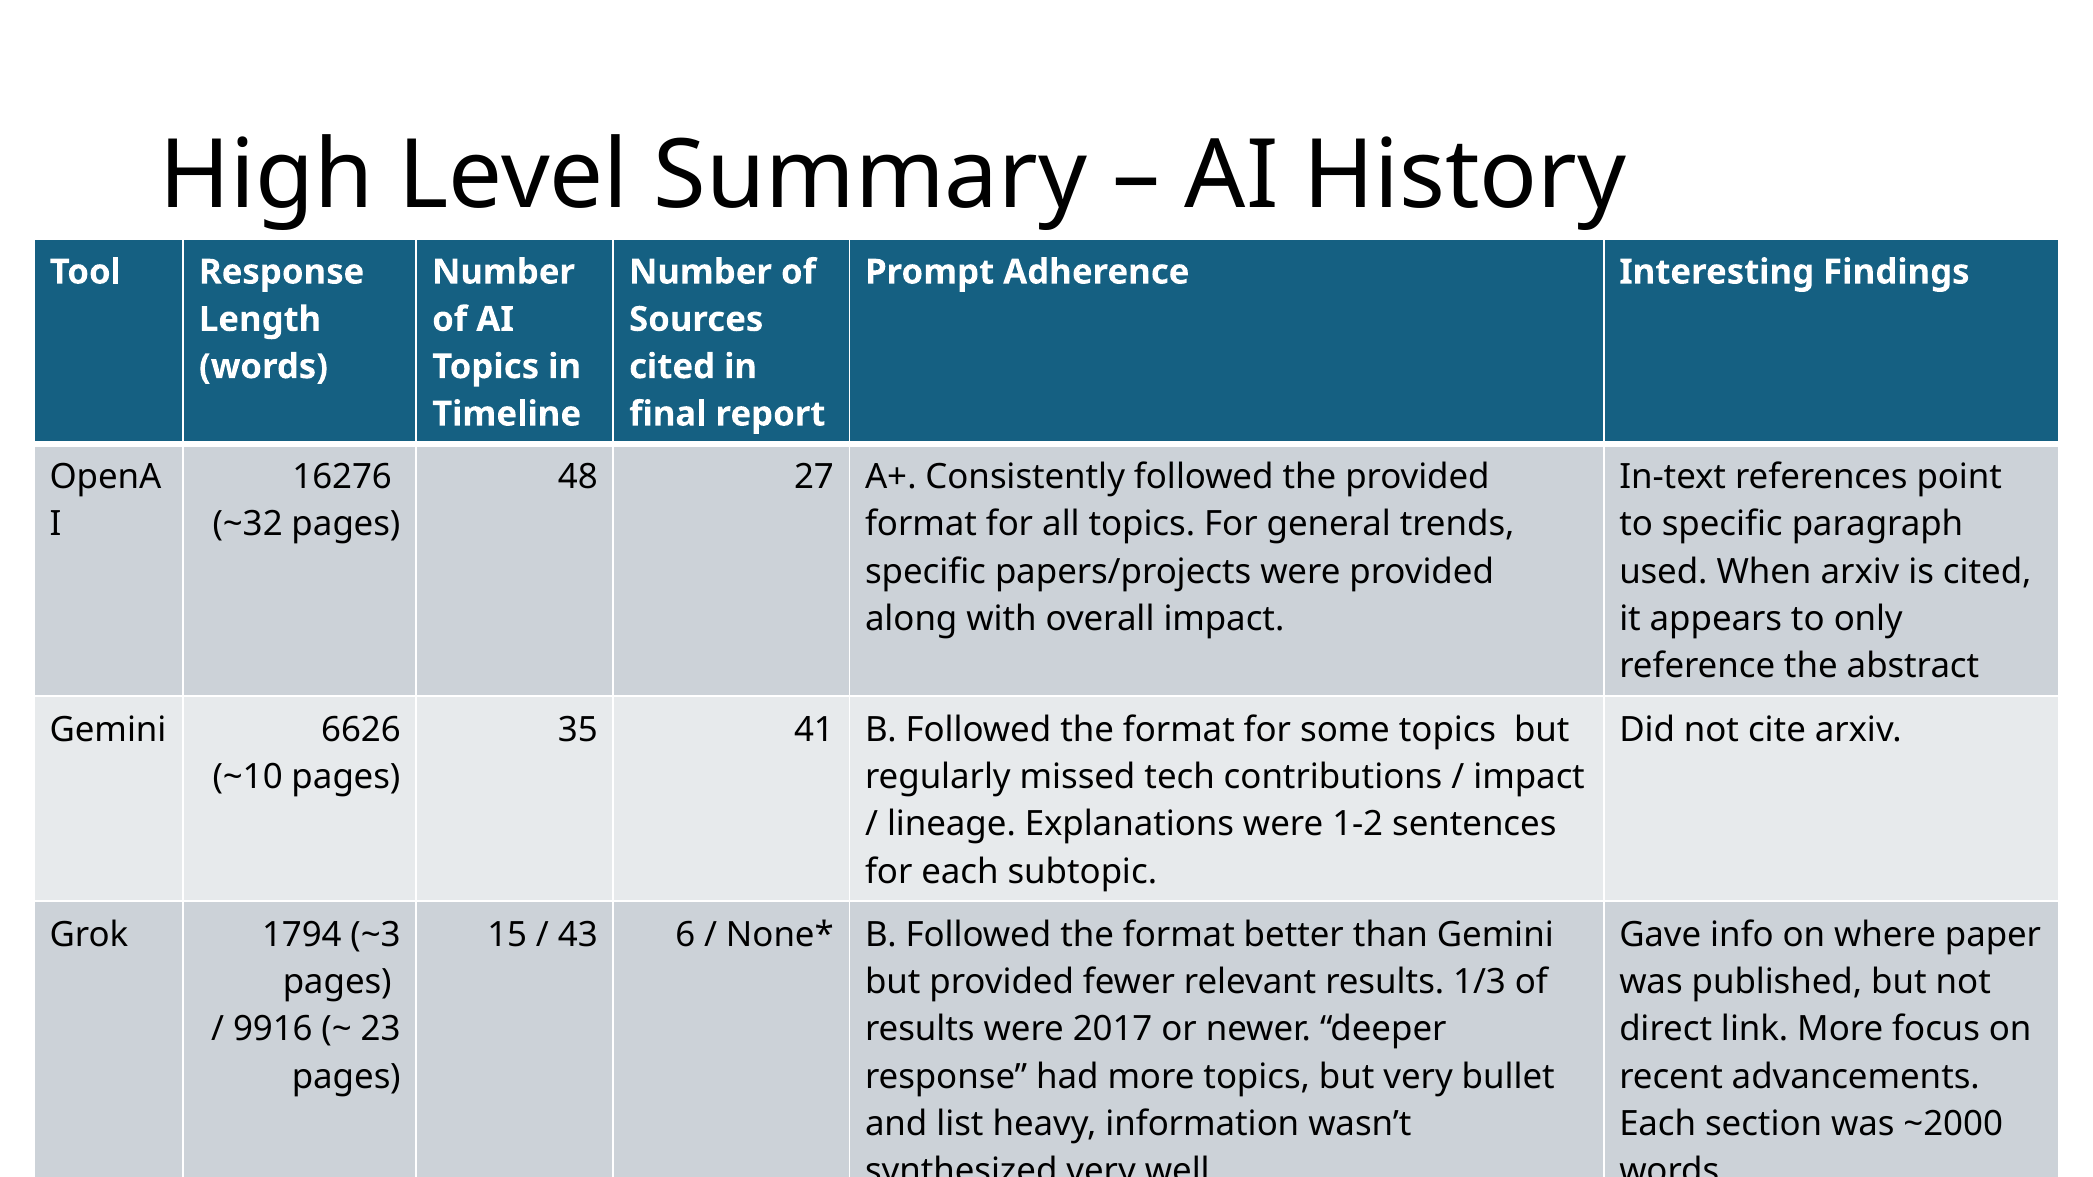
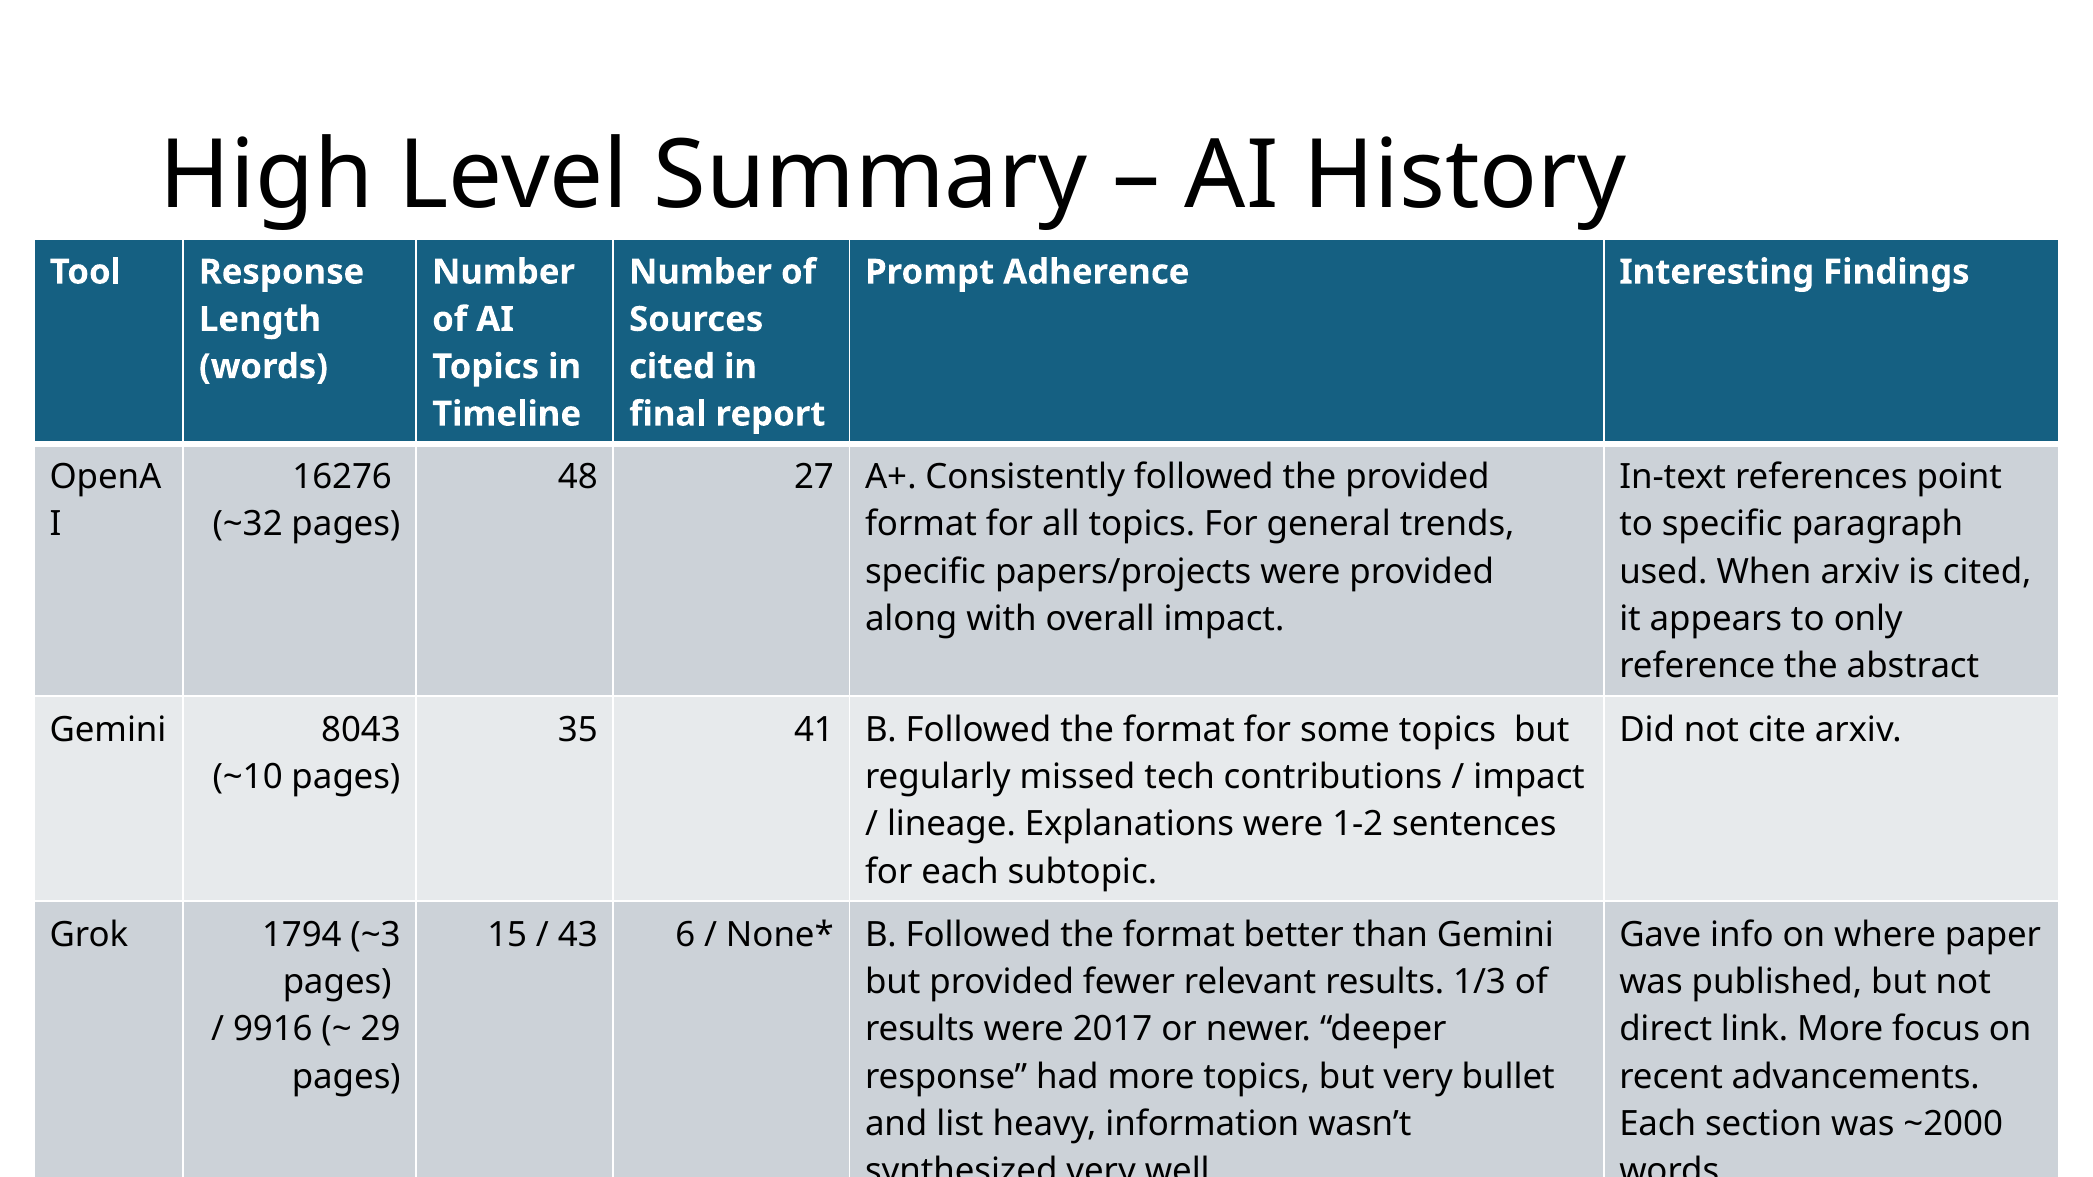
6626: 6626 -> 8043 (361, 730)
23: 23 -> 29 (381, 1030)
